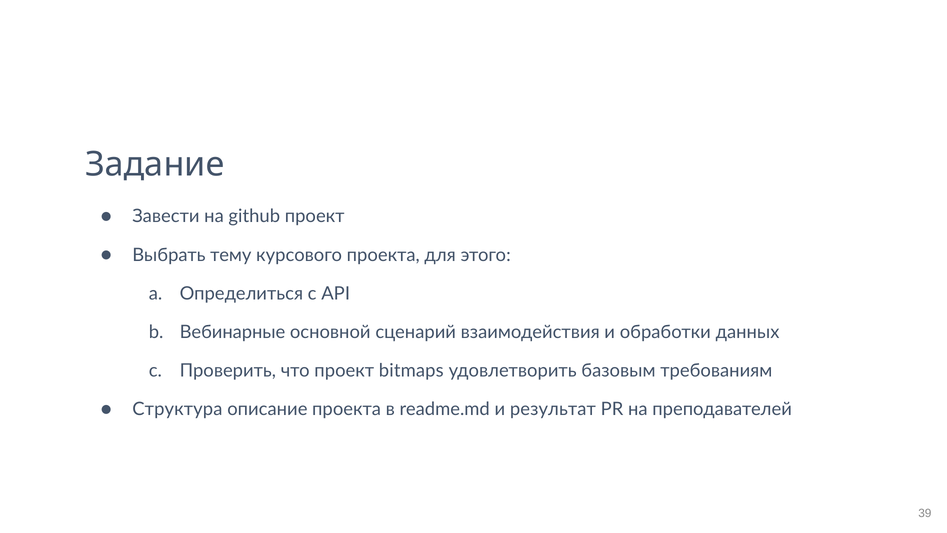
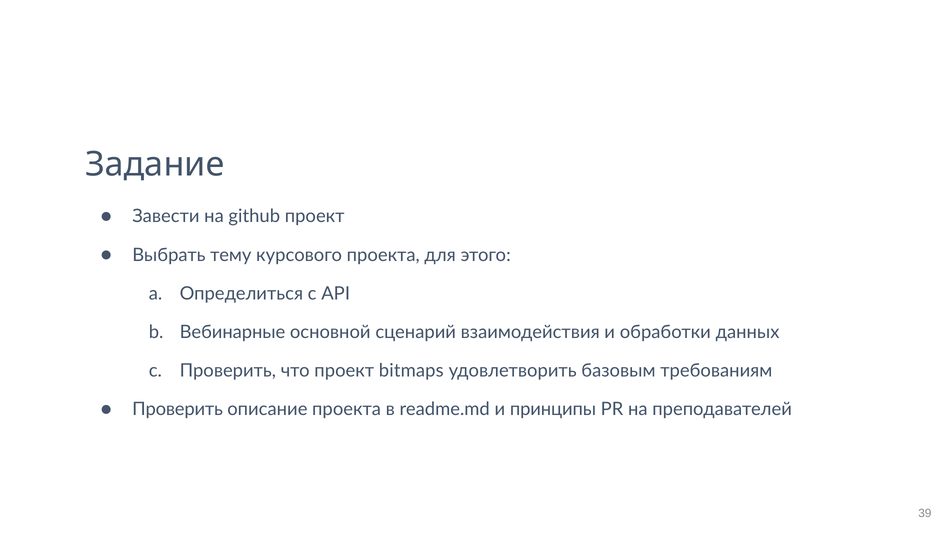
Структура: Структура -> Проверить (178, 409)
результат: результат -> принципы (553, 409)
